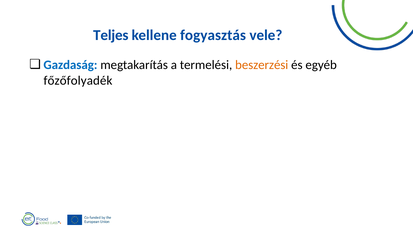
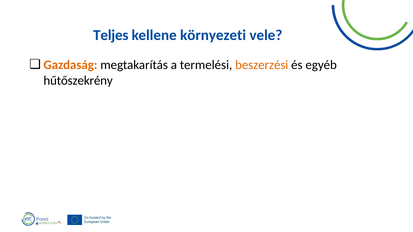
fogyasztás: fogyasztás -> környezeti (213, 35)
Gazdaság colour: blue -> orange (70, 65)
főzőfolyadék: főzőfolyadék -> hűtőszekrény (78, 81)
